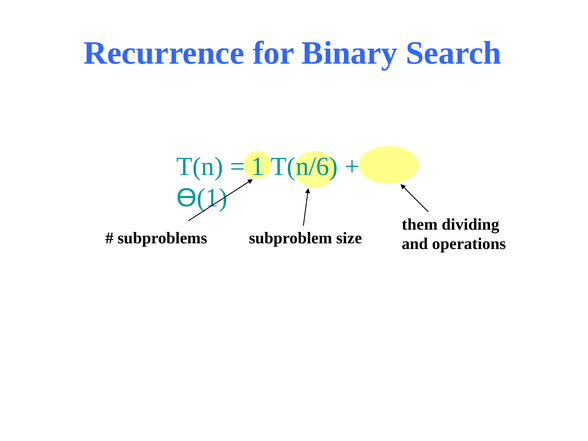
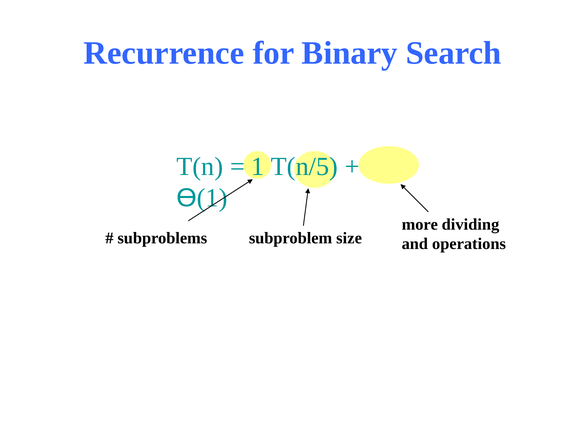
T(n/6: T(n/6 -> T(n/5 (304, 167)
them: them -> more (420, 224)
